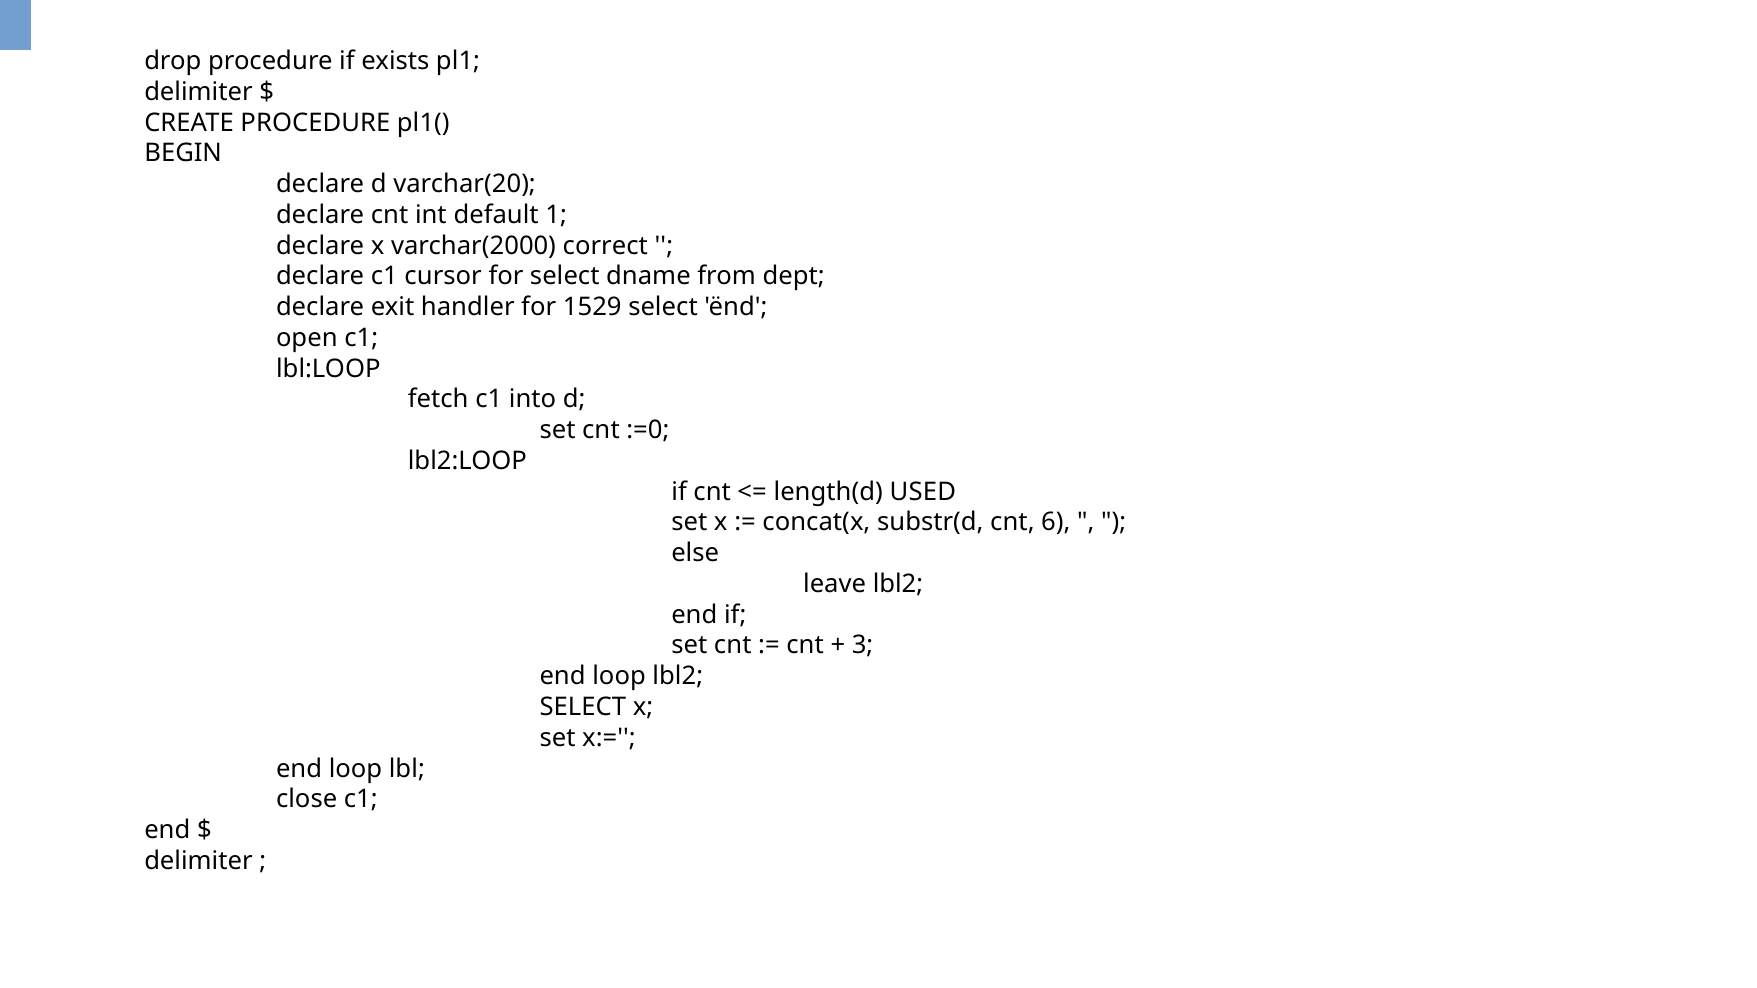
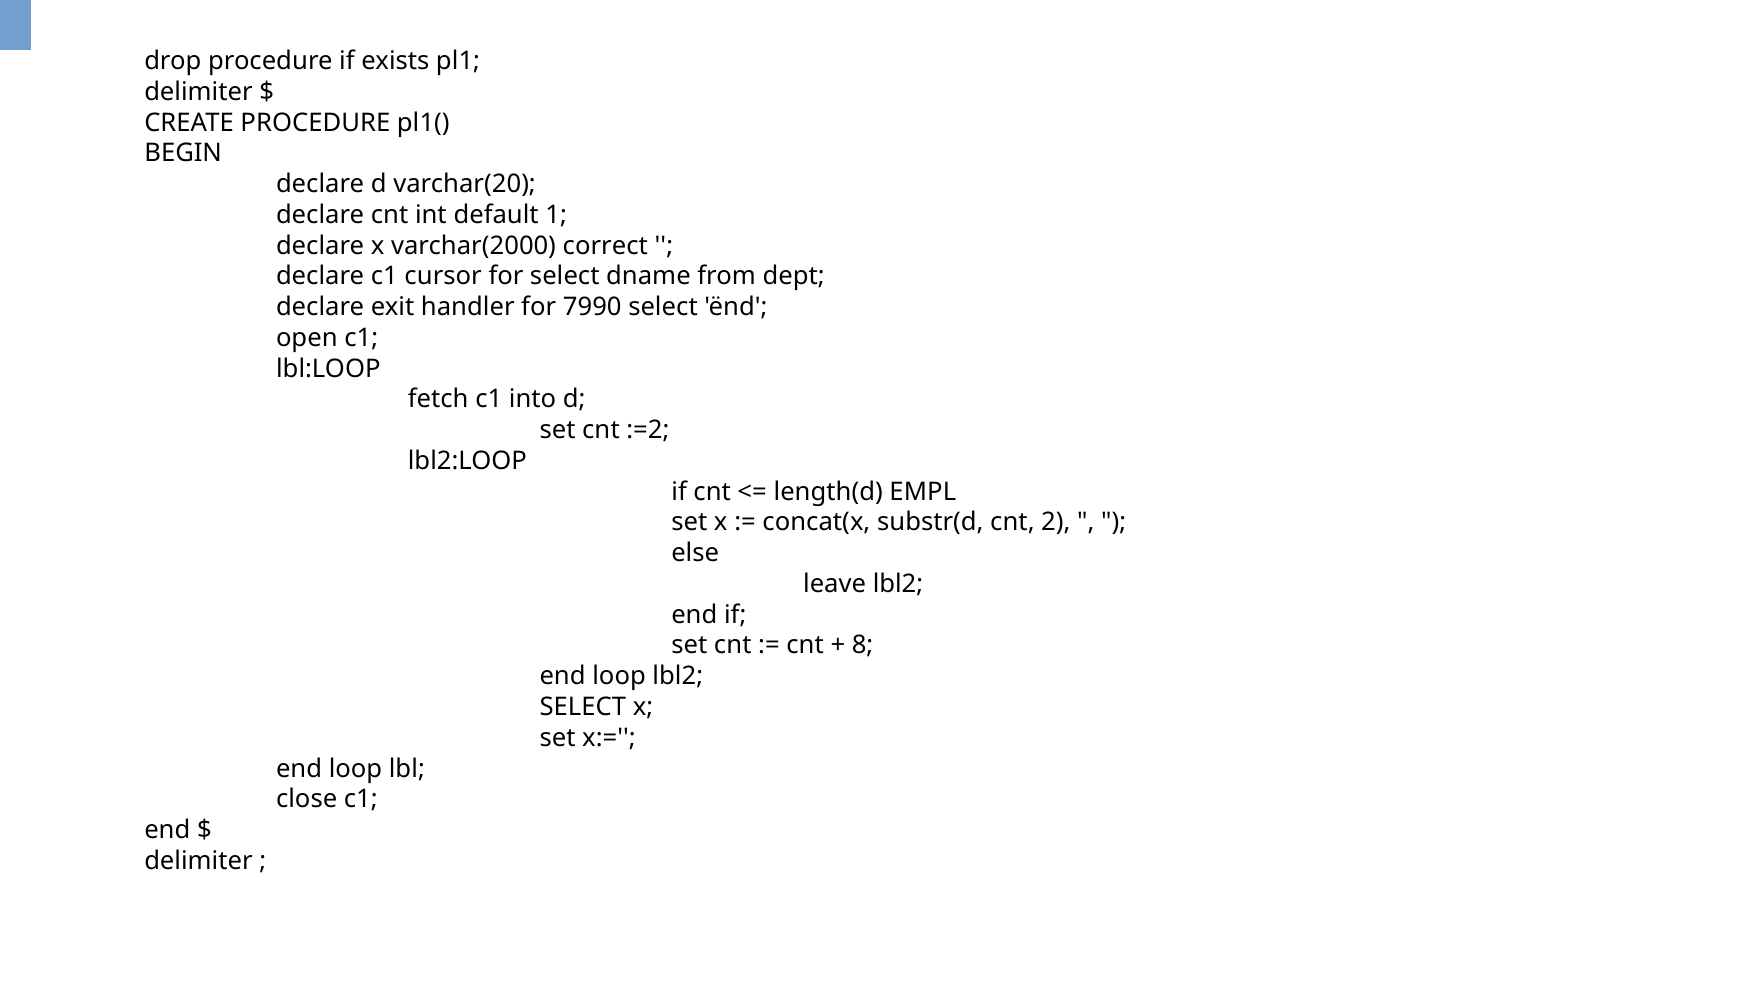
1529: 1529 -> 7990 (592, 307)
:=0: :=0 -> :=2 (648, 430)
USED: USED -> EMPL (923, 492)
6: 6 -> 2 (1056, 523)
3: 3 -> 8 (863, 646)
